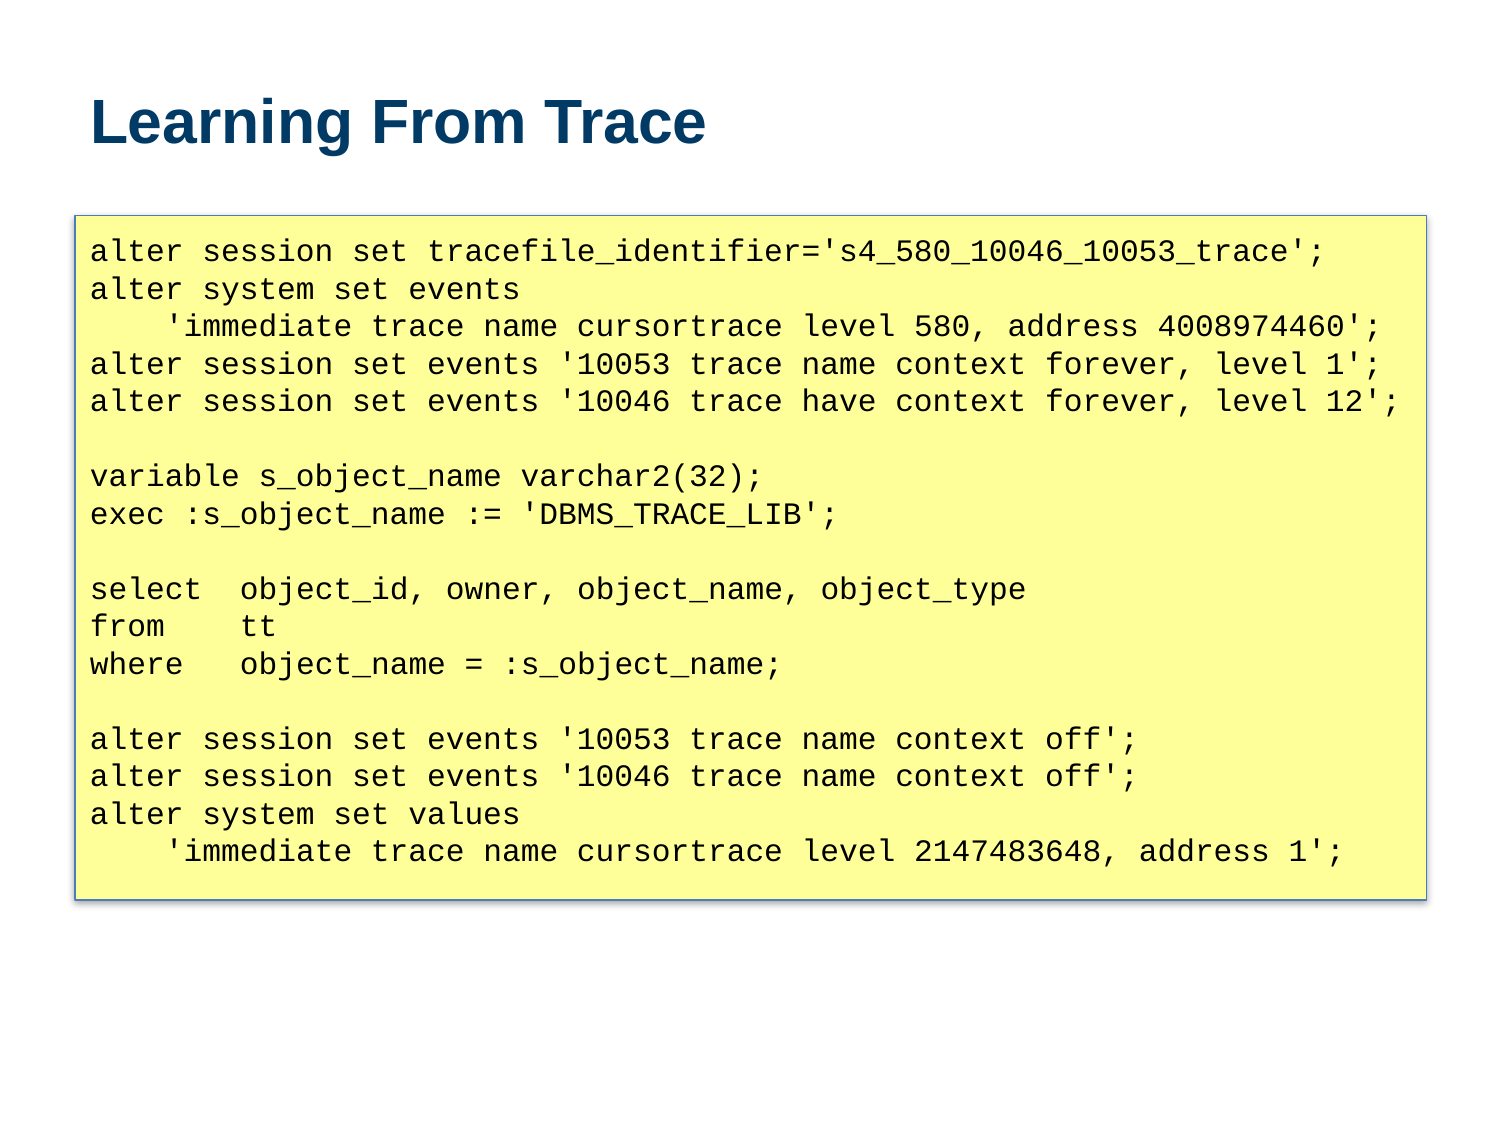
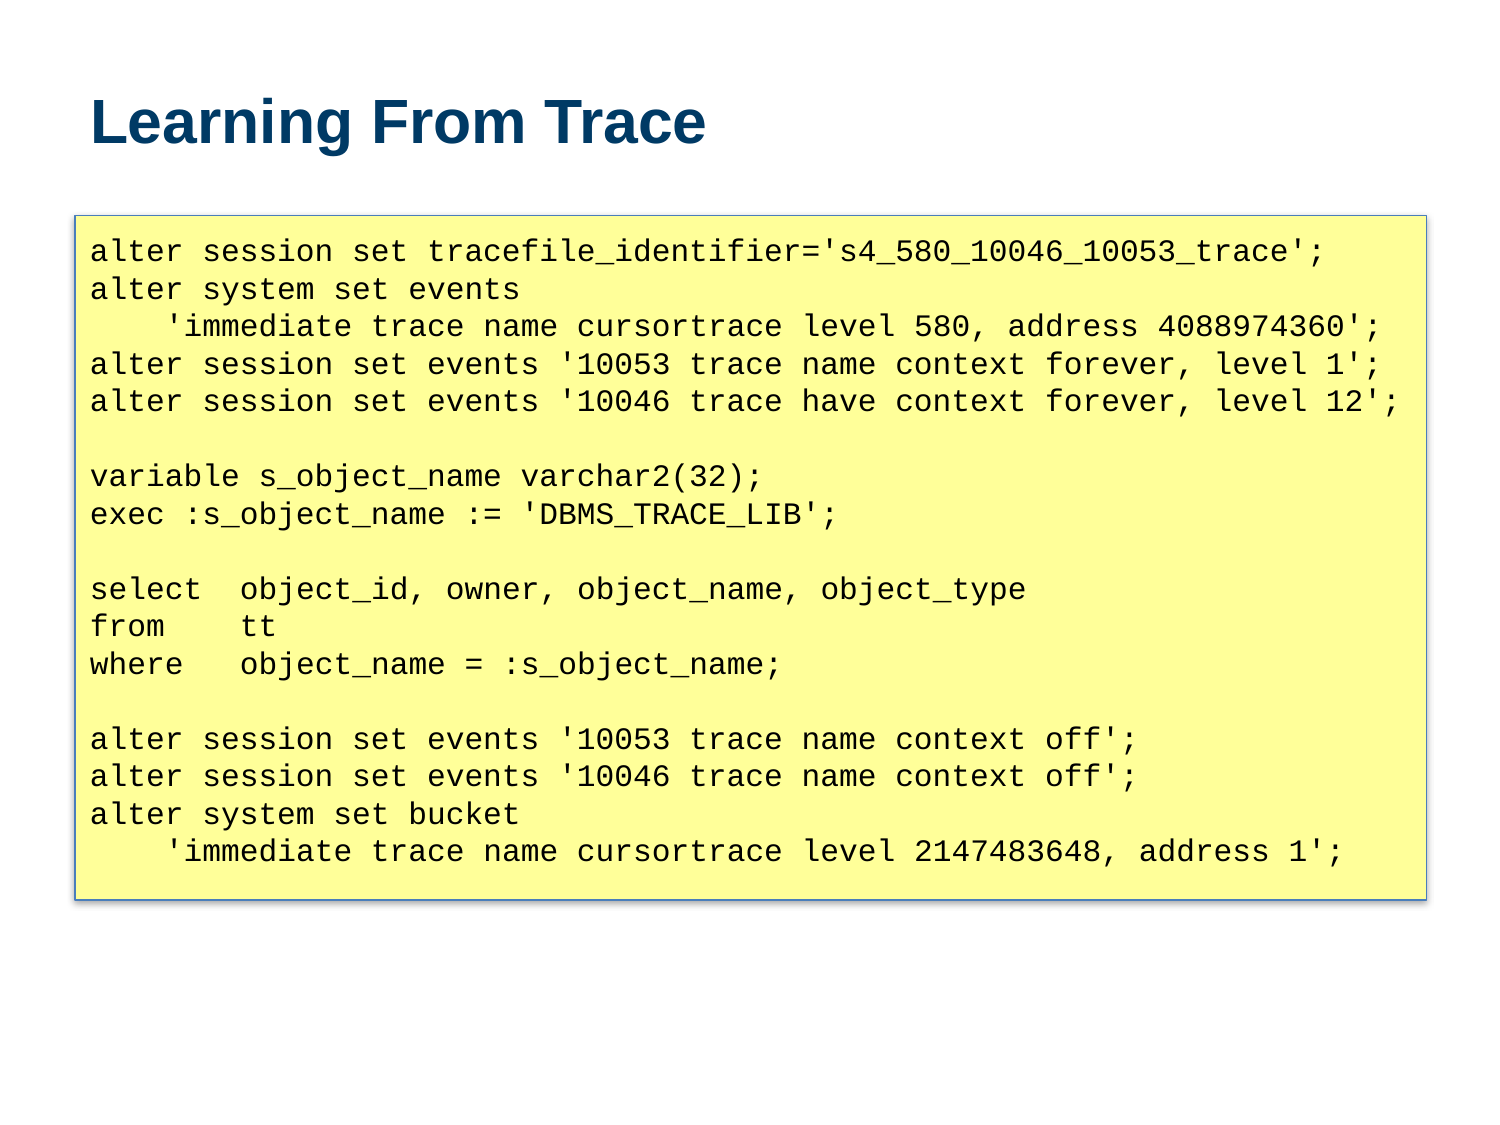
4008974460: 4008974460 -> 4088974360 (1270, 326)
values: values -> bucket (465, 814)
